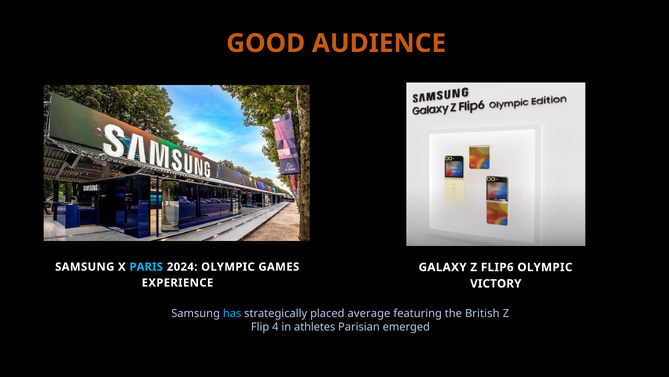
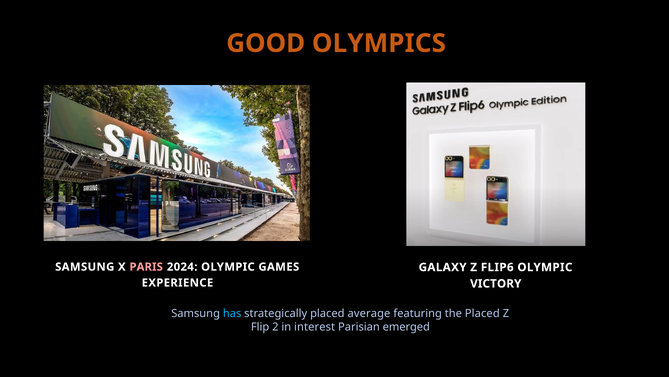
AUDIENCE: AUDIENCE -> OLYMPICS (379, 43)
PARIS colour: light blue -> pink (146, 266)
the British: British -> Placed (482, 313)
4: 4 -> 2 (275, 326)
athletes: athletes -> interest (315, 326)
